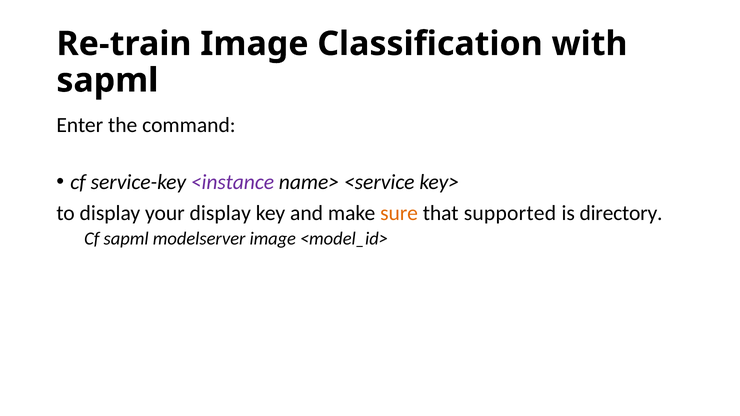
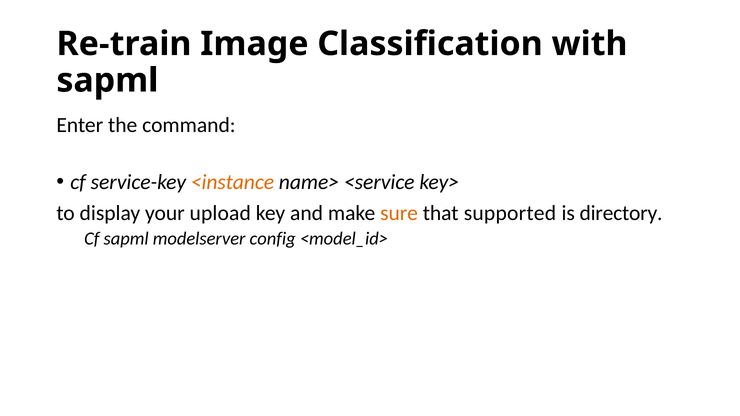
<instance colour: purple -> orange (232, 182)
your display: display -> upload (220, 213)
modelserver image: image -> config (273, 239)
